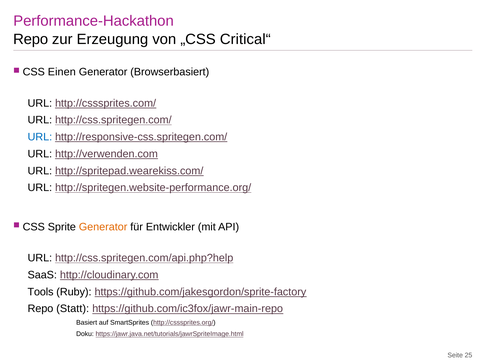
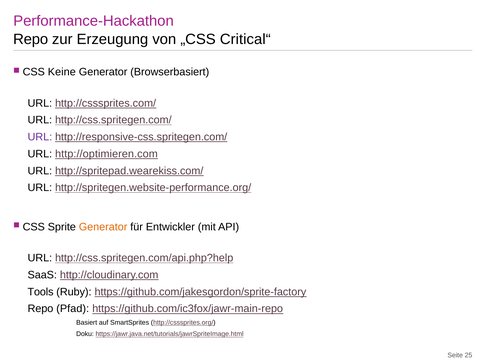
Einen: Einen -> Keine (62, 72)
URL colour: blue -> purple (40, 137)
http://verwenden.com: http://verwenden.com -> http://optimieren.com (106, 154)
Statt: Statt -> Pfad (73, 309)
